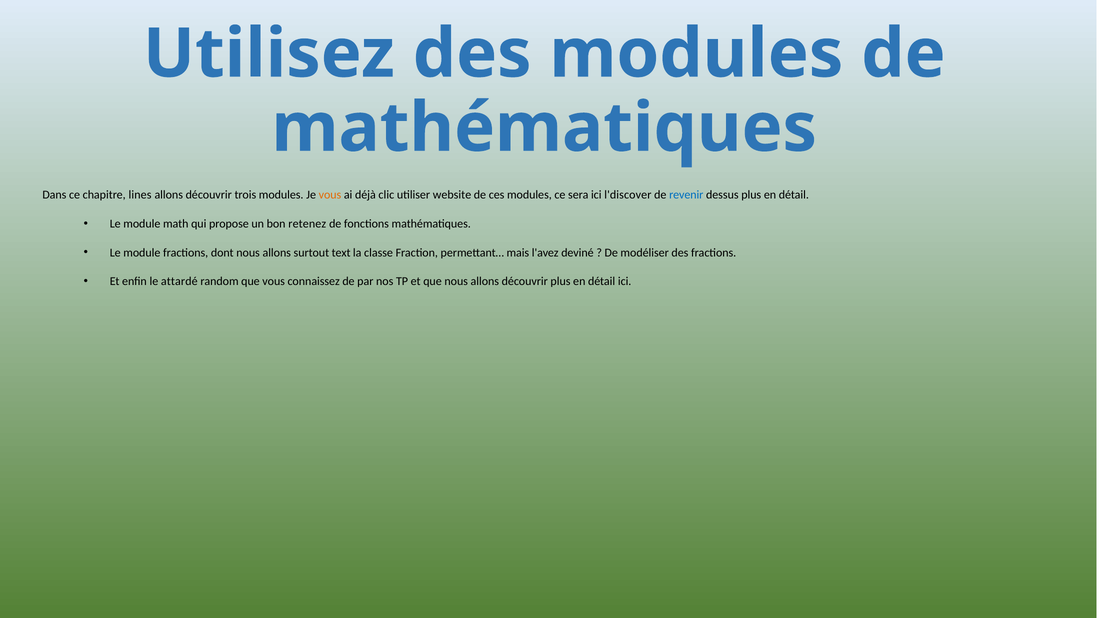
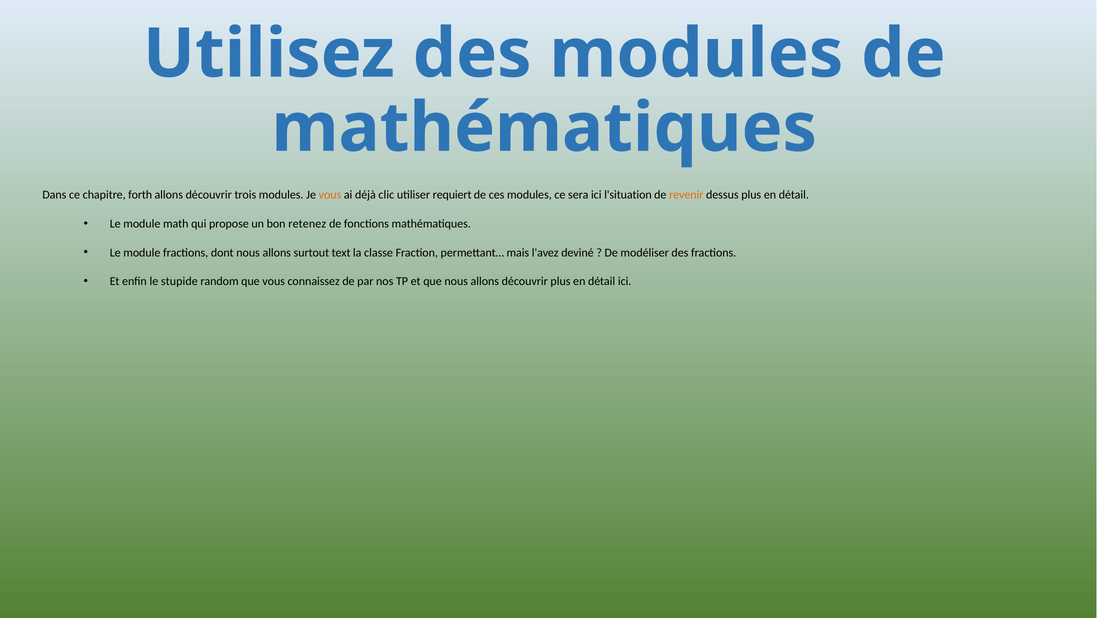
lines: lines -> forth (140, 195)
website: website -> requiert (452, 195)
l'discover: l'discover -> l'situation (628, 195)
revenir colour: blue -> orange (686, 195)
attardé: attardé -> stupide (179, 281)
